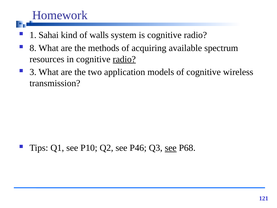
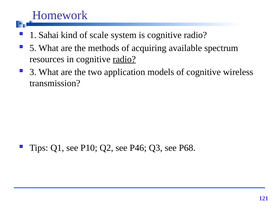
walls: walls -> scale (99, 35)
8: 8 -> 5 (33, 48)
see underline: present -> none (171, 148)
